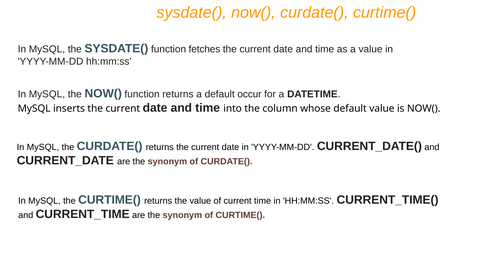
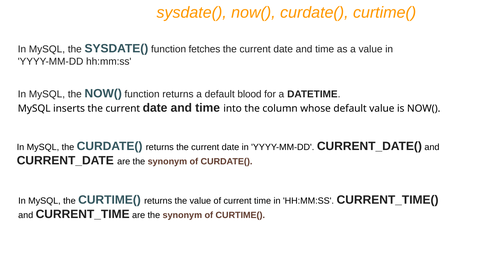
occur: occur -> blood (250, 94)
